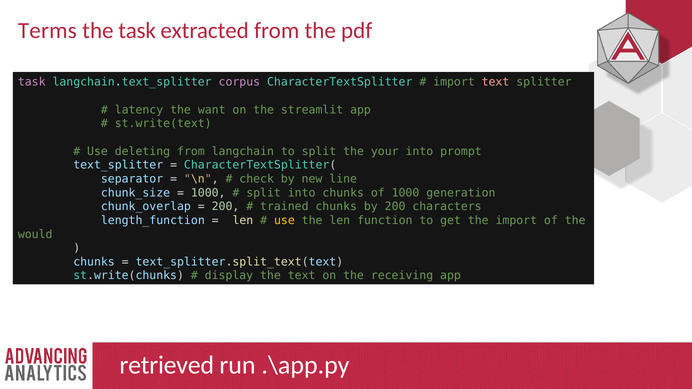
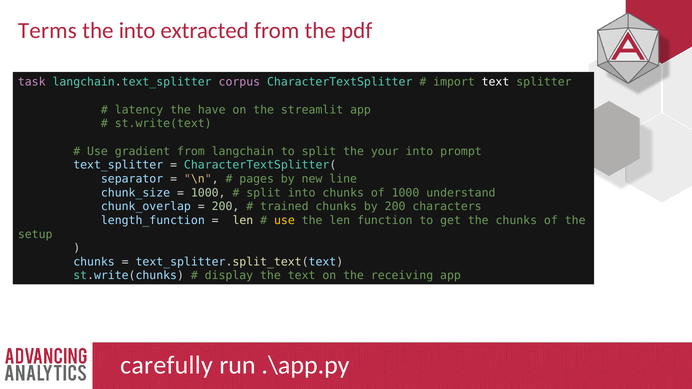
the task: task -> into (137, 30)
text colour: pink -> white (496, 82)
want: want -> have (212, 110)
deleting: deleting -> gradient (142, 151)
check: check -> pages (257, 179)
generation: generation -> understand (461, 193)
the import: import -> chunks (516, 221)
would: would -> setup (35, 234)
retrieved: retrieved -> carefully (166, 365)
